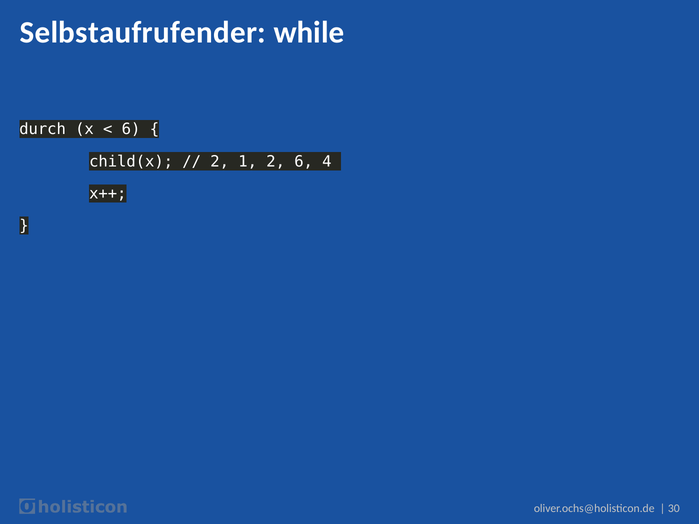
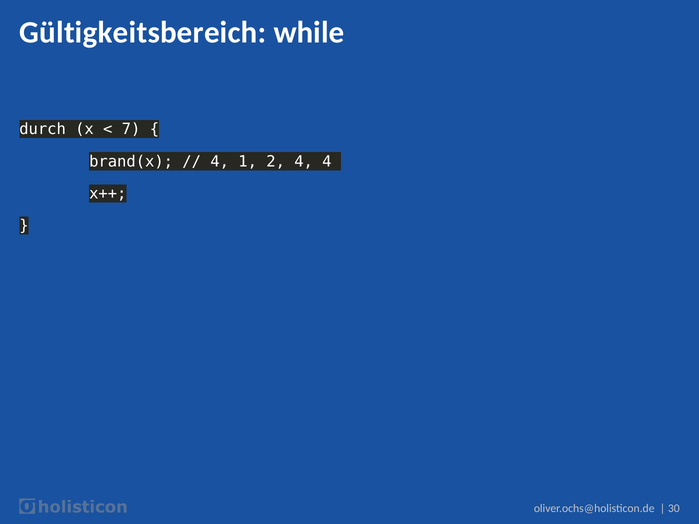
Selbstaufrufender: Selbstaufrufender -> Gültigkeitsbereich (143, 32)
6: 6 -> 7 (131, 129)
child(x: child(x -> brand(x (131, 162)
2: 2 -> 4 (220, 162)
2 6: 6 -> 4 (304, 162)
